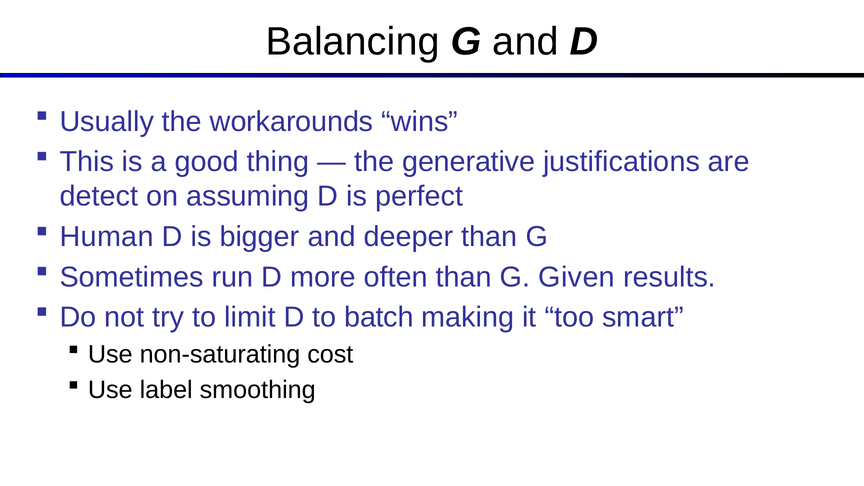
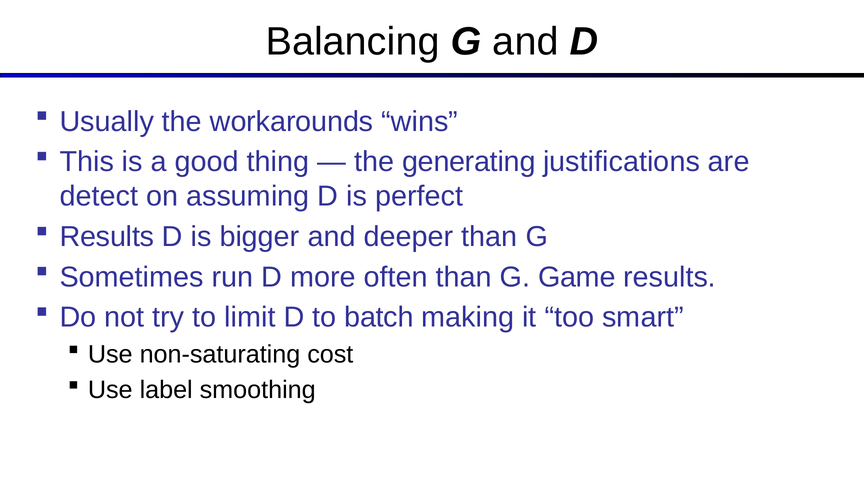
generative: generative -> generating (469, 162)
Human: Human -> Results (107, 237)
Given: Given -> Game (577, 277)
